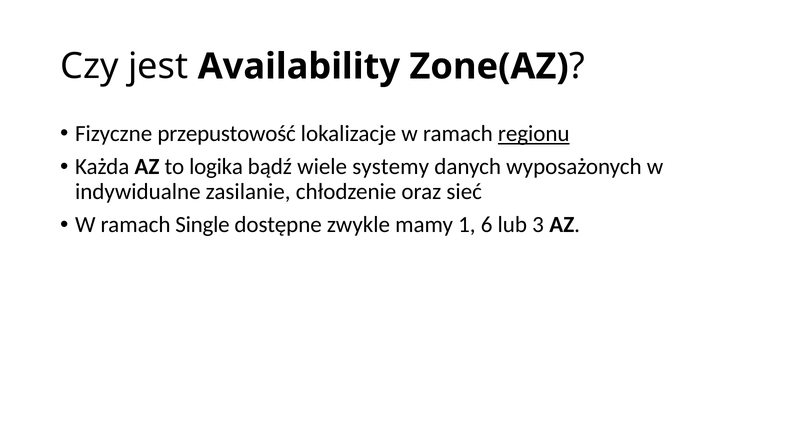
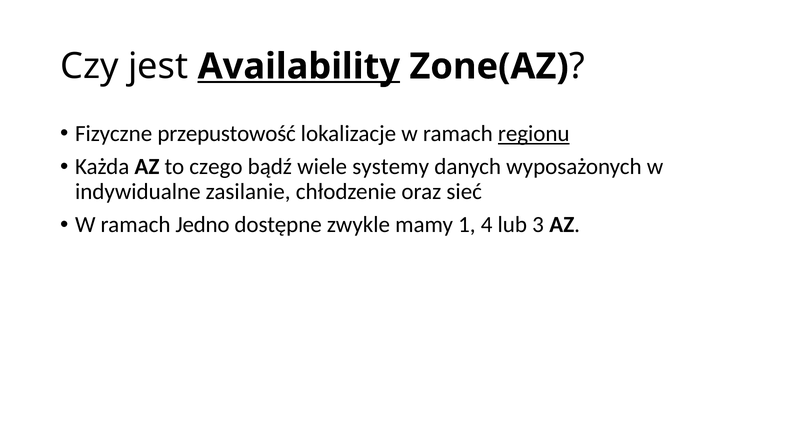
Availability underline: none -> present (299, 66)
logika: logika -> czego (216, 167)
Single: Single -> Jedno (203, 225)
6: 6 -> 4 (487, 225)
